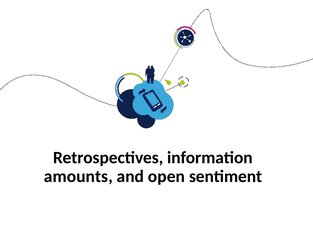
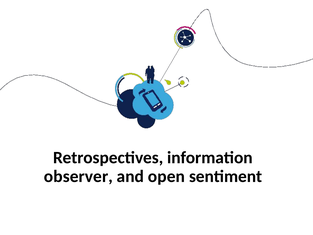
amounts: amounts -> observer (78, 176)
